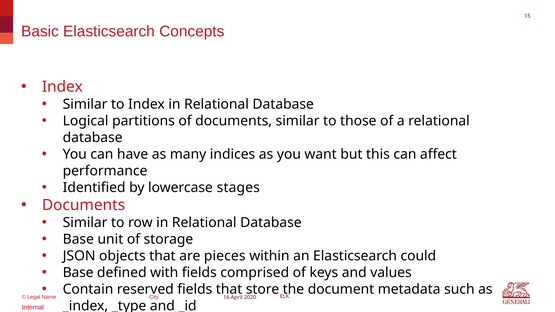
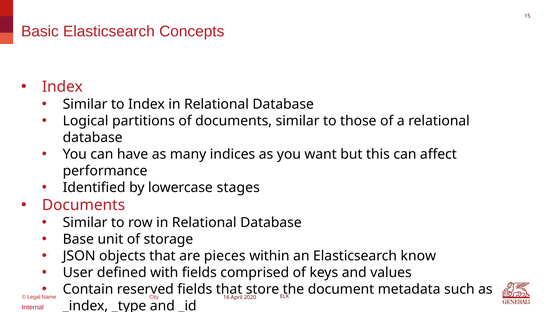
could: could -> know (418, 256)
Base: Base -> User (78, 273)
